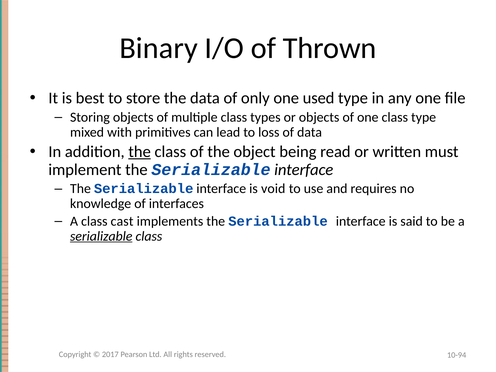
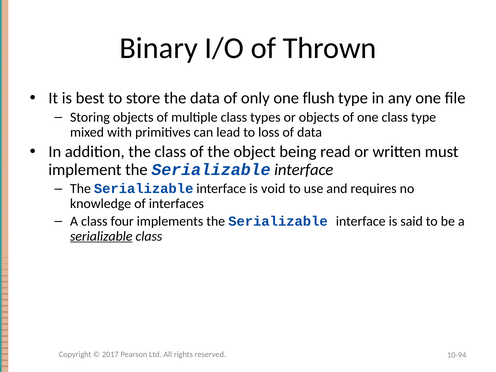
used: used -> flush (319, 98)
the underline: present -> none (140, 152)
cast: cast -> four (122, 221)
